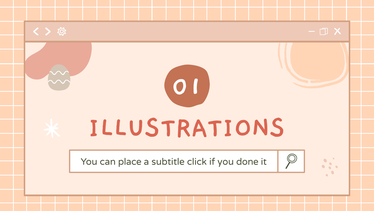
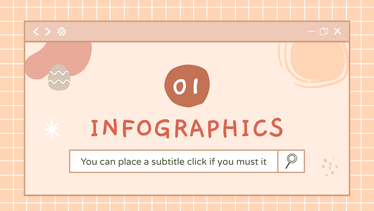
ILLUSTRATIONS: ILLUSTRATIONS -> INFOGRAPHICS (187, 126)
done: done -> must (247, 161)
